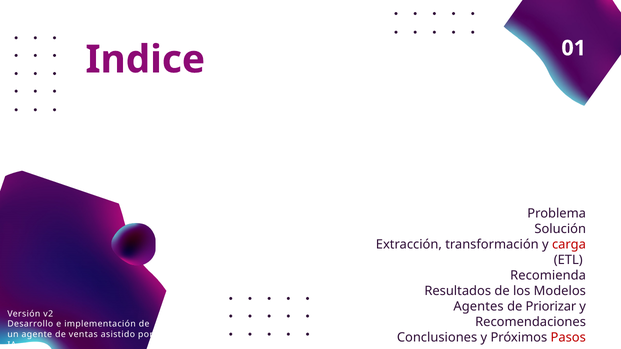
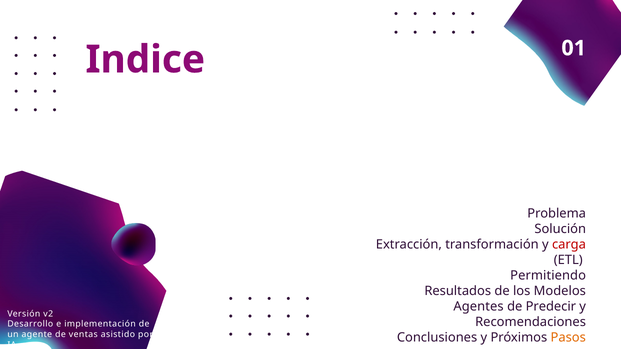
Recomienda: Recomienda -> Permitiendo (548, 276)
Priorizar: Priorizar -> Predecir (551, 307)
Pasos colour: red -> orange (568, 338)
